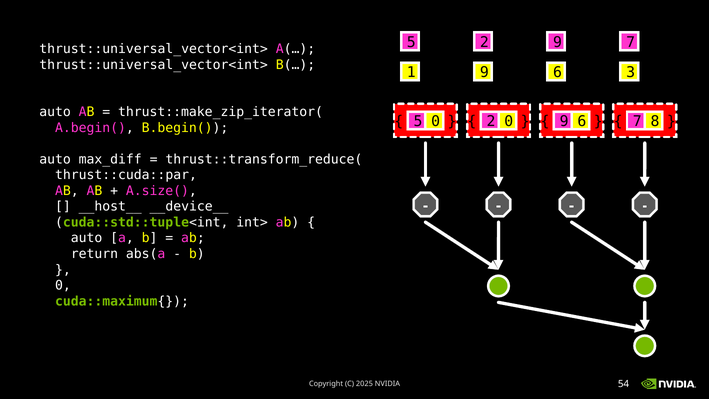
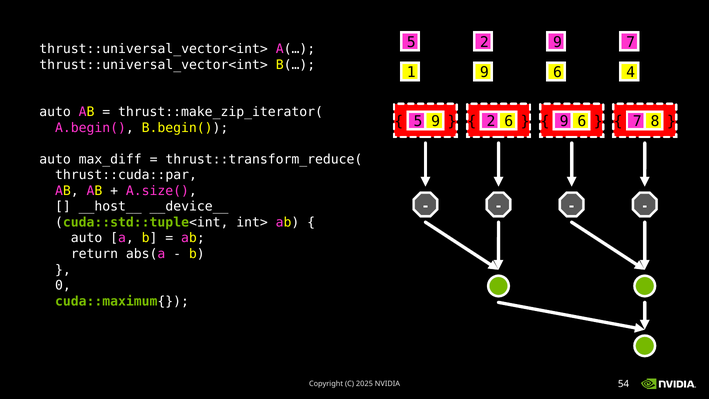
3: 3 -> 4 (631, 72)
5 0: 0 -> 9 (436, 121)
2 0: 0 -> 6 (509, 121)
